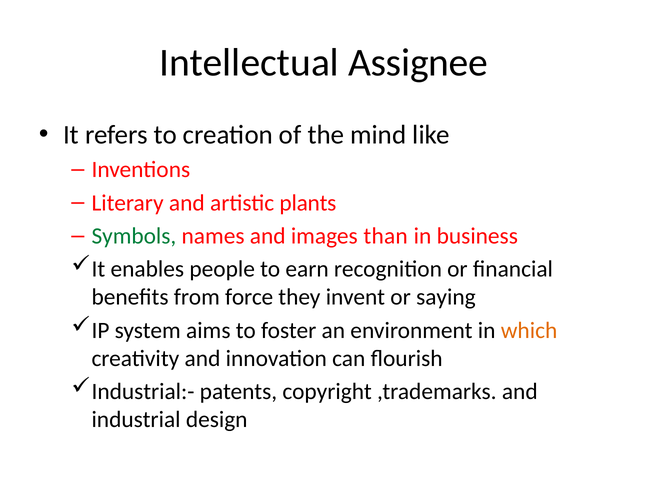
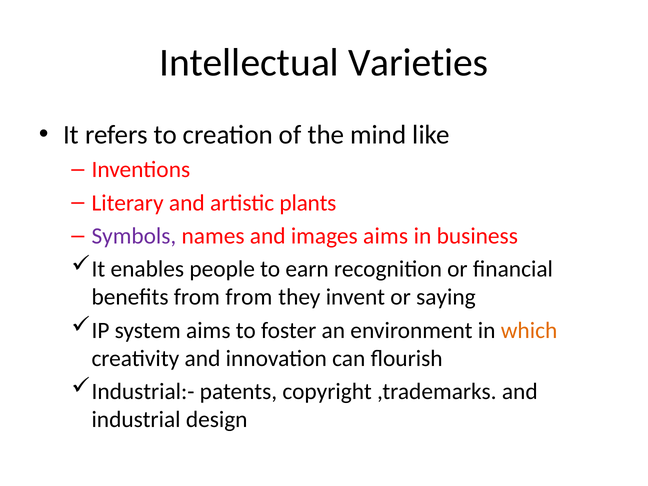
Assignee: Assignee -> Varieties (418, 63)
Symbols colour: green -> purple (134, 236)
images than: than -> aims (386, 236)
from force: force -> from (249, 297)
